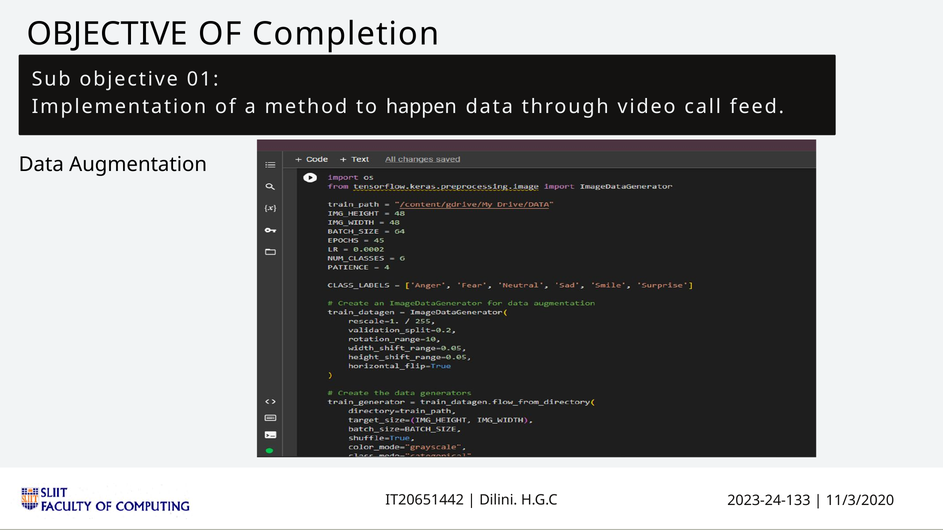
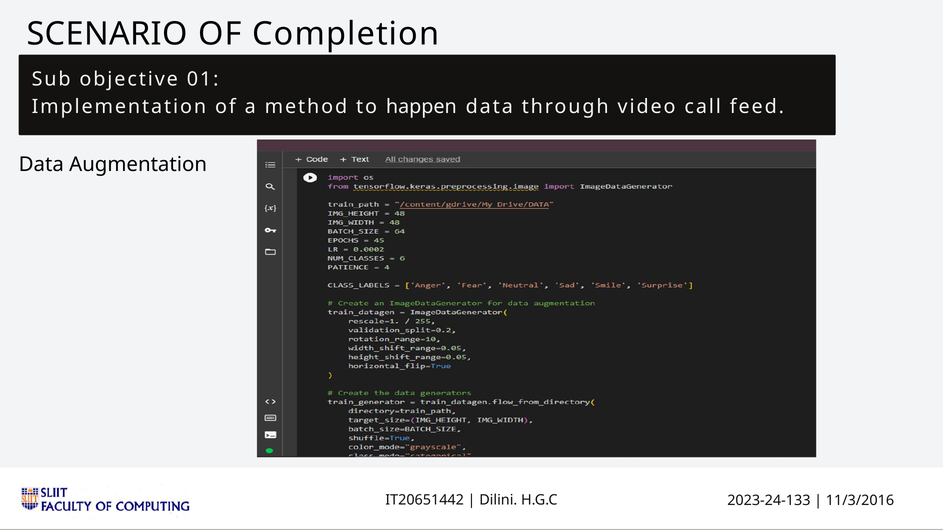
OBJECTIVE: OBJECTIVE -> SCENARIO (107, 34)
11/3/2020: 11/3/2020 -> 11/3/2016 (860, 501)
